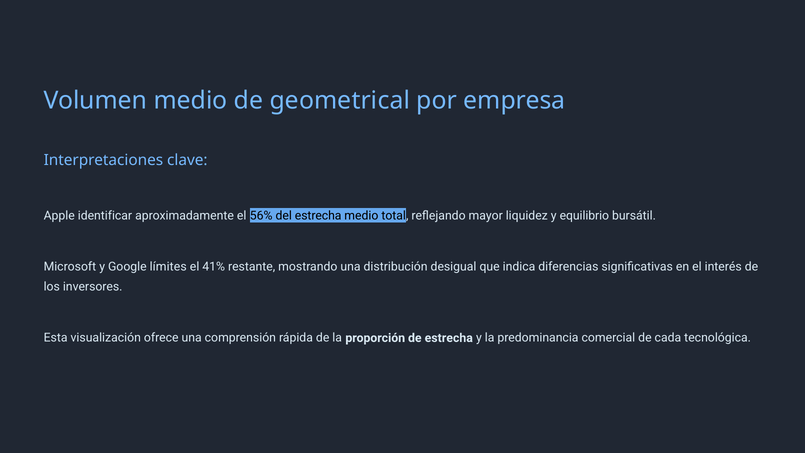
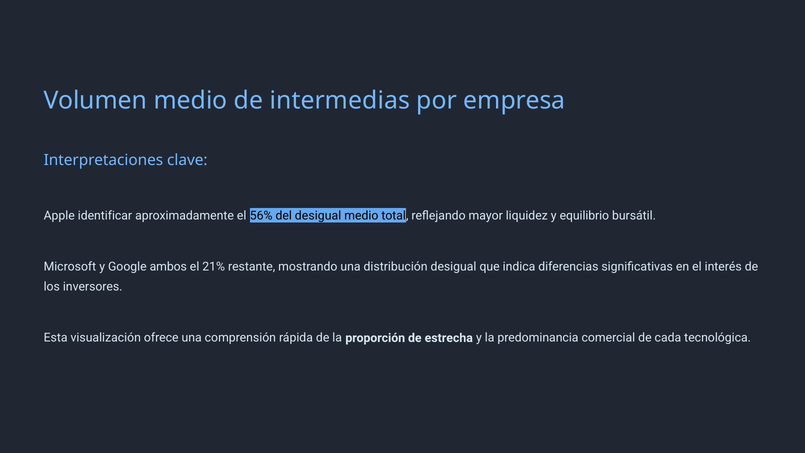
geometrical: geometrical -> intermedias (340, 100)
del estrecha: estrecha -> desigual (318, 215)
límites: límites -> ambos (168, 267)
41%: 41% -> 21% (214, 267)
